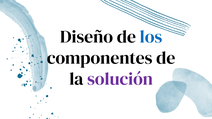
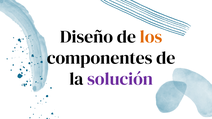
los colour: blue -> orange (151, 37)
